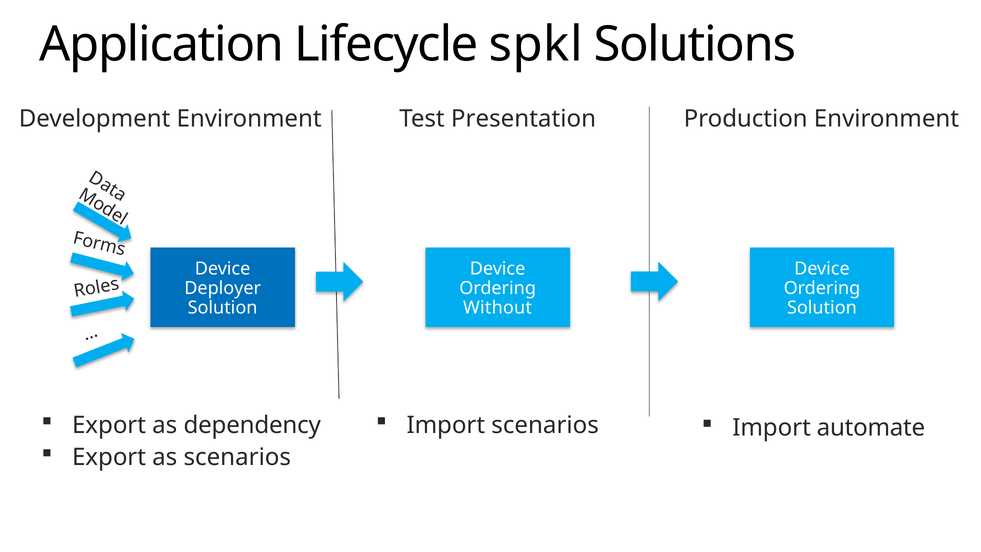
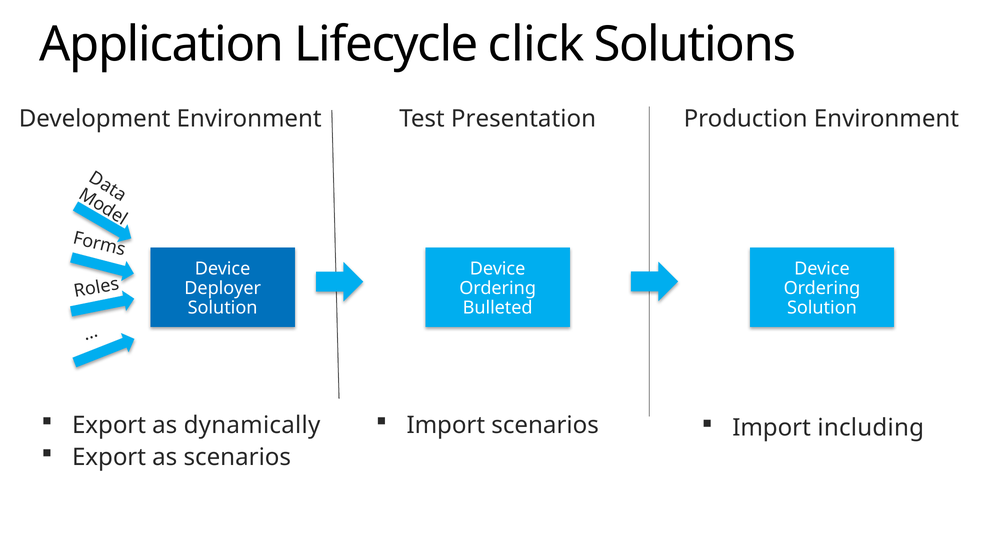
spkl: spkl -> click (536, 45)
Without: Without -> Bulleted (498, 307)
dependency: dependency -> dynamically (252, 425)
automate: automate -> including (871, 428)
